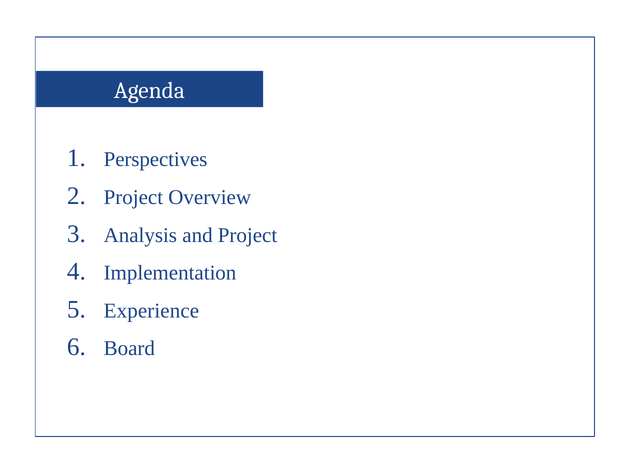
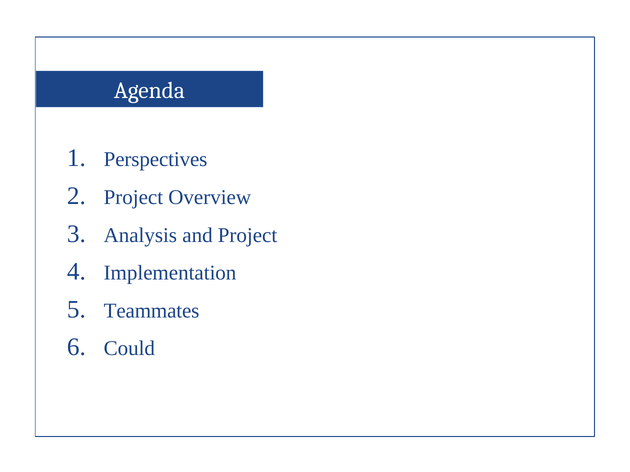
Experience: Experience -> Teammates (152, 311)
Board: Board -> Could (129, 349)
